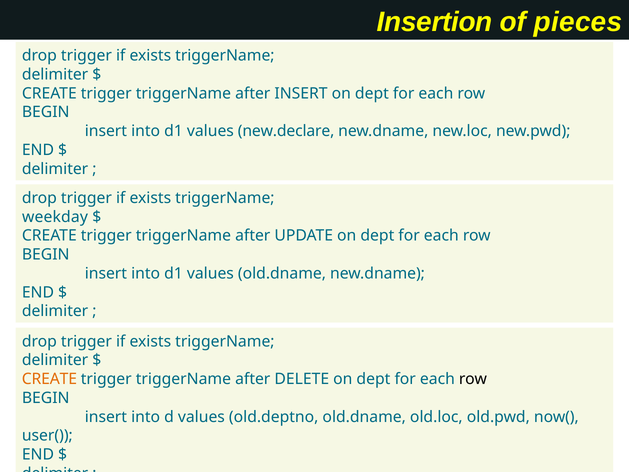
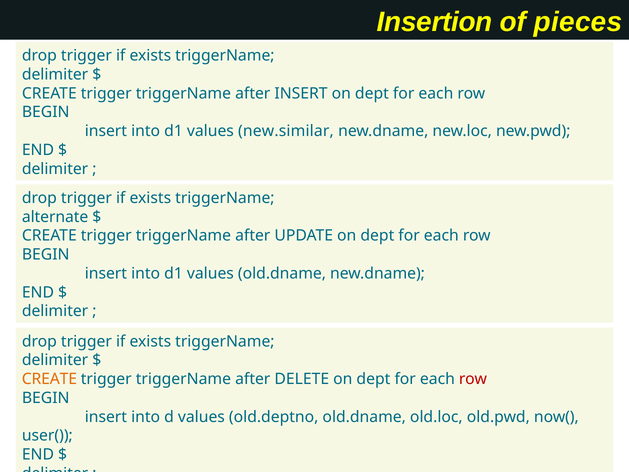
new.declare: new.declare -> new.similar (286, 131)
weekday: weekday -> alternate (55, 217)
row colour: black -> red (473, 379)
